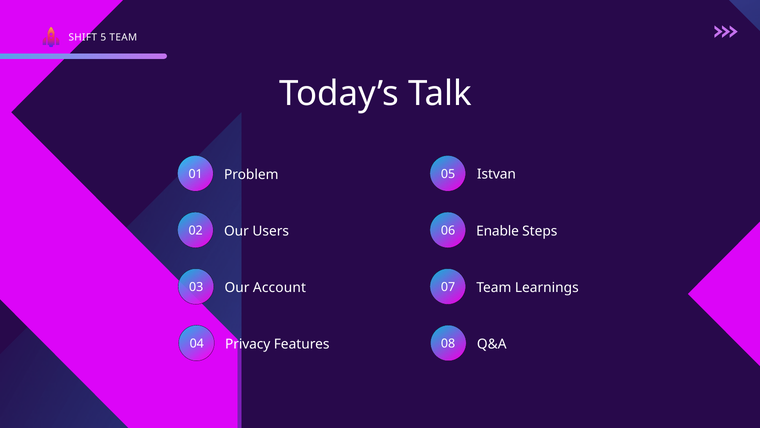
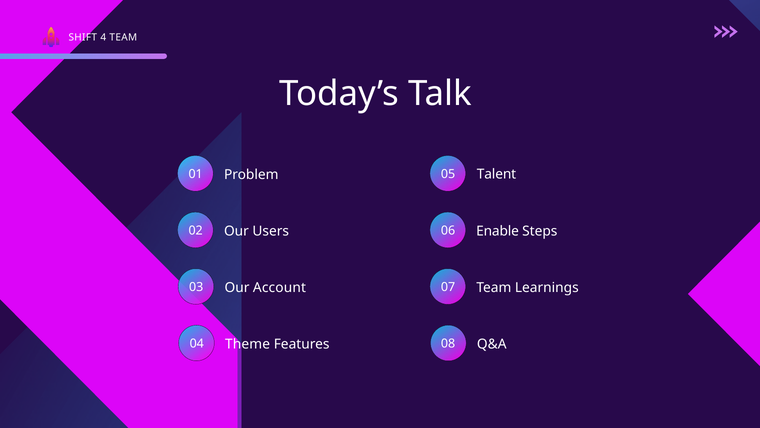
5: 5 -> 4 (103, 37)
Istvan: Istvan -> Talent (496, 174)
Privacy: Privacy -> Theme (248, 344)
